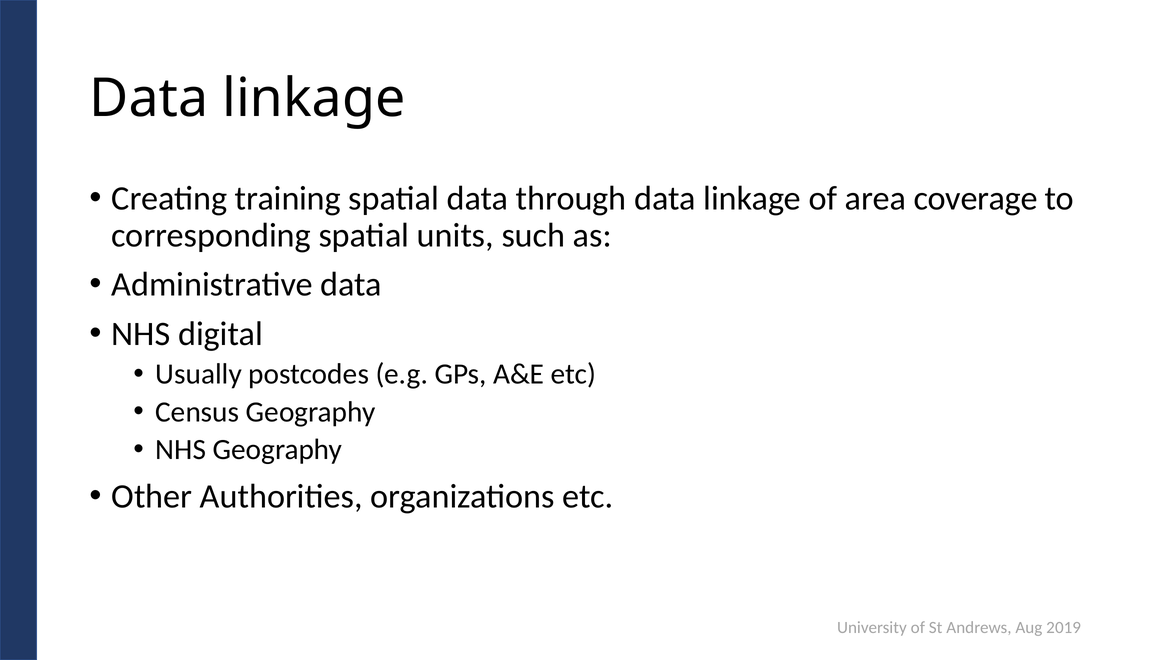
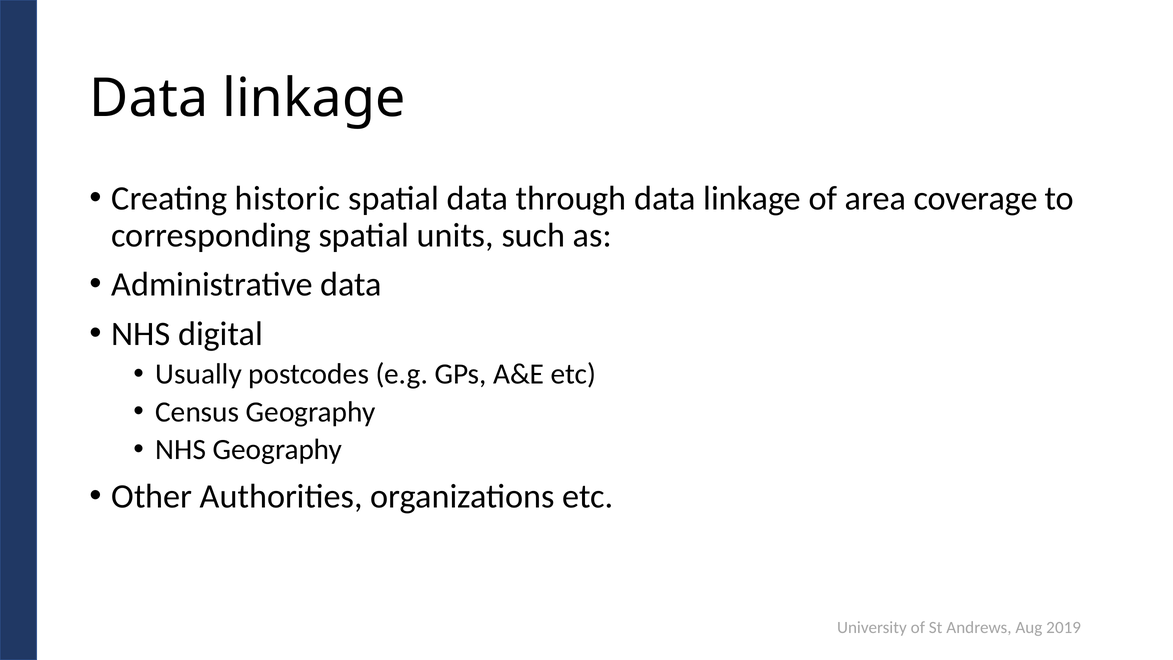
training: training -> historic (288, 198)
